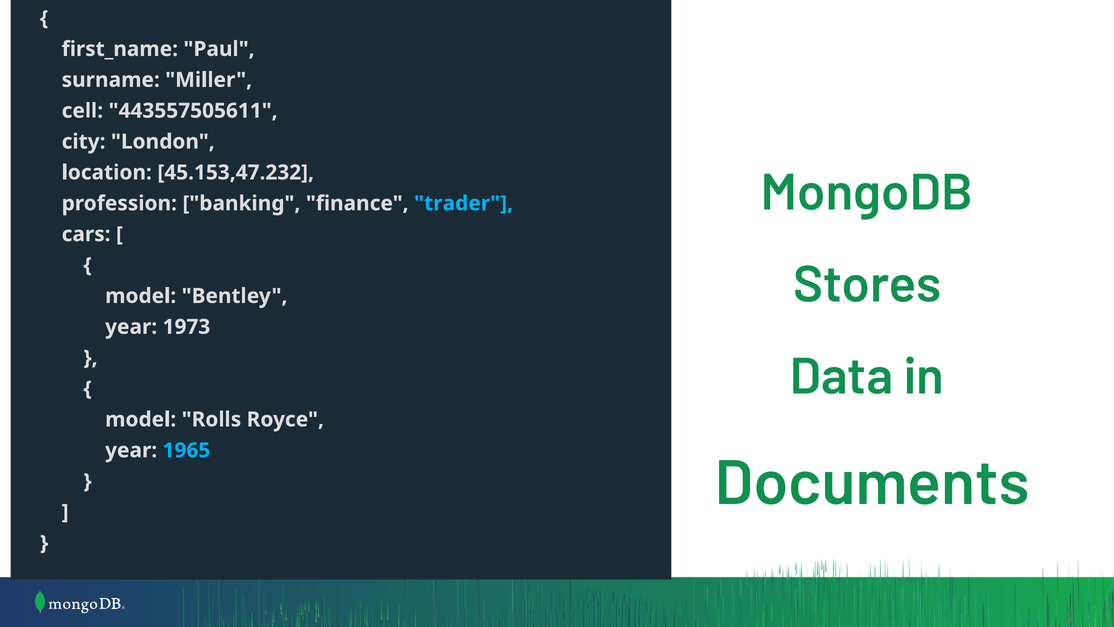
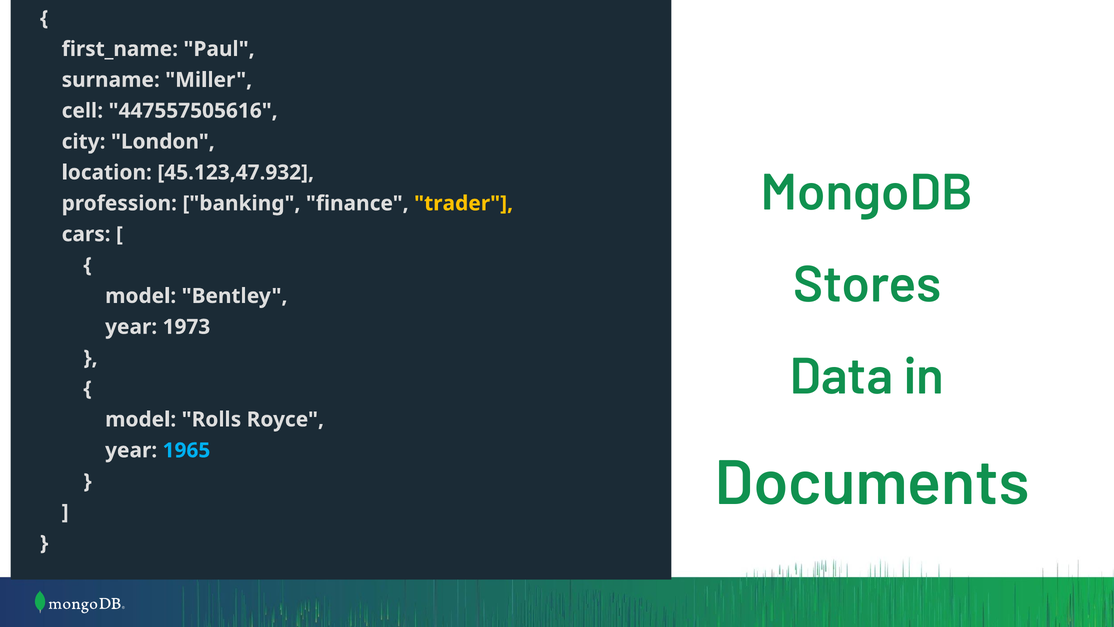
443557505611: 443557505611 -> 447557505616 (193, 111)
45.153,47.232: 45.153,47.232 -> 45.123,47.932 (236, 172)
trader colour: light blue -> yellow (464, 203)
